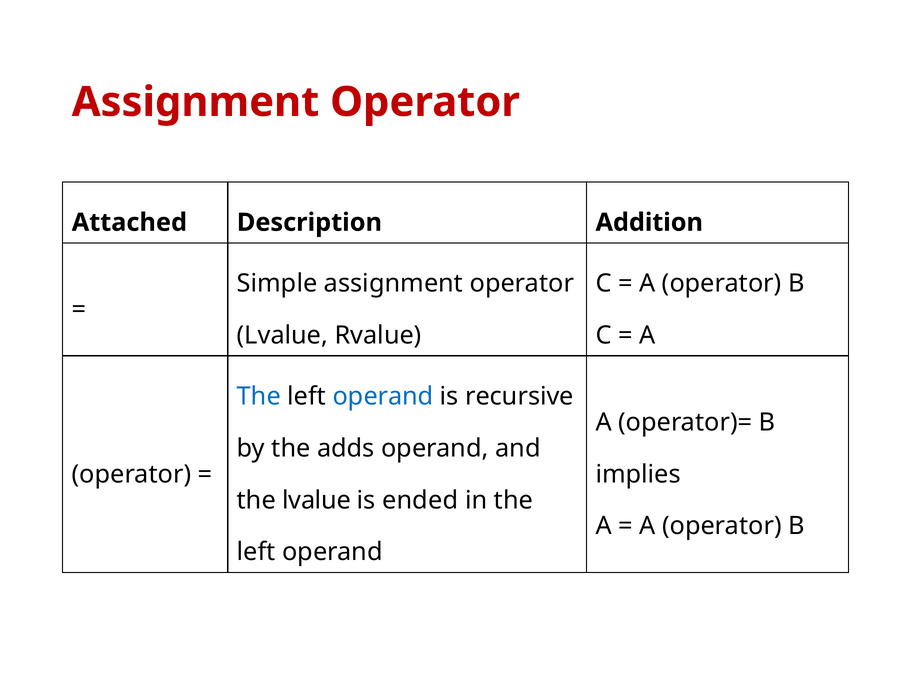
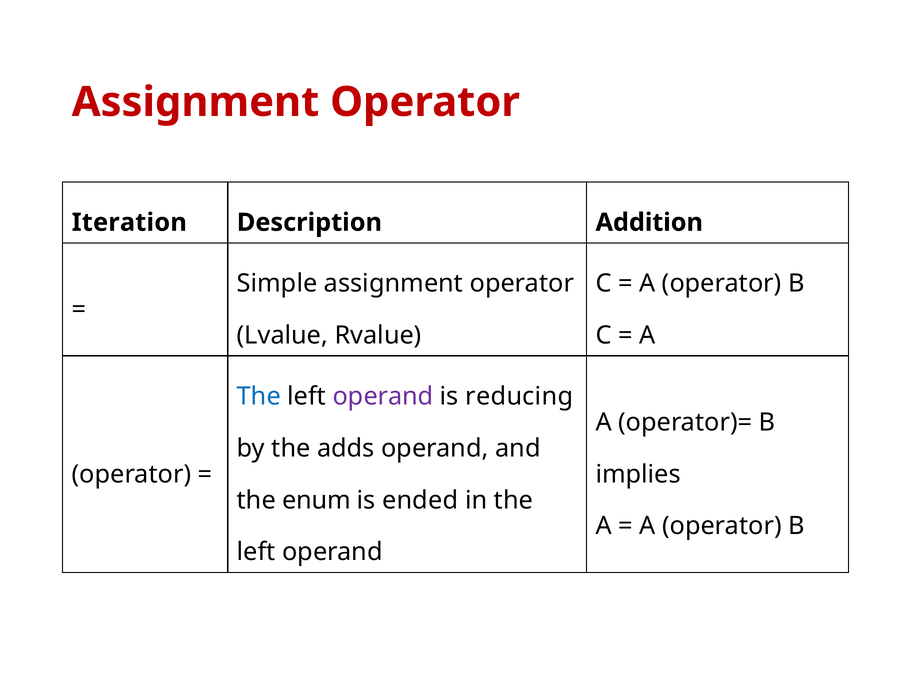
Attached: Attached -> Iteration (129, 223)
operand colour: blue -> purple (383, 397)
recursive: recursive -> reducing (519, 397)
the lvalue: lvalue -> enum (317, 500)
